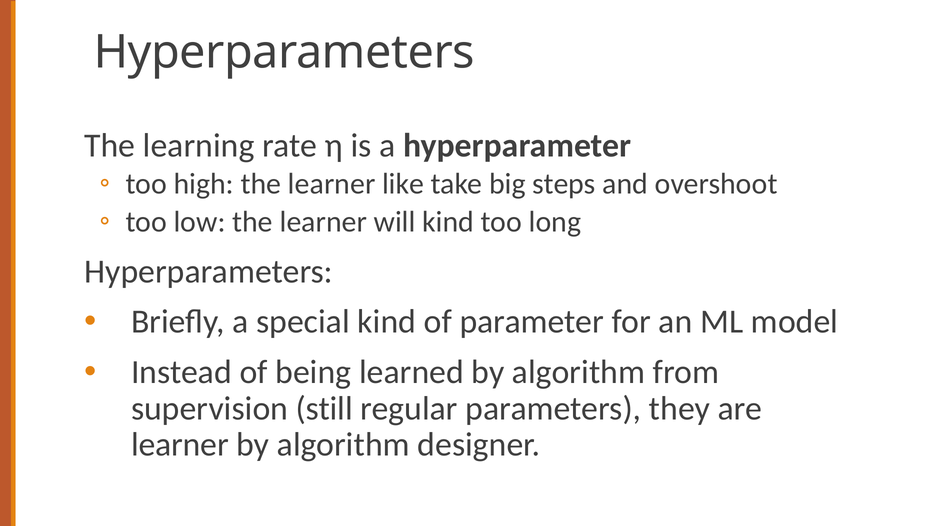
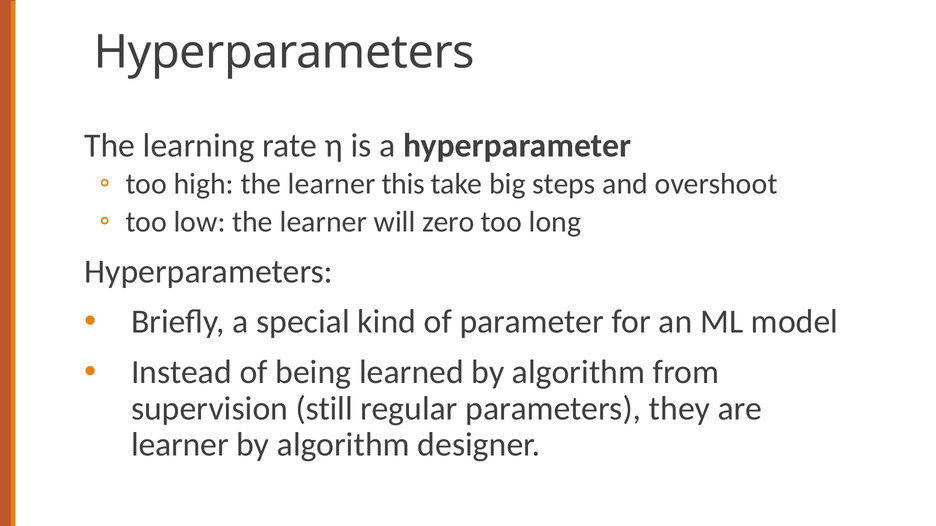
like: like -> this (403, 184)
will kind: kind -> zero (448, 222)
